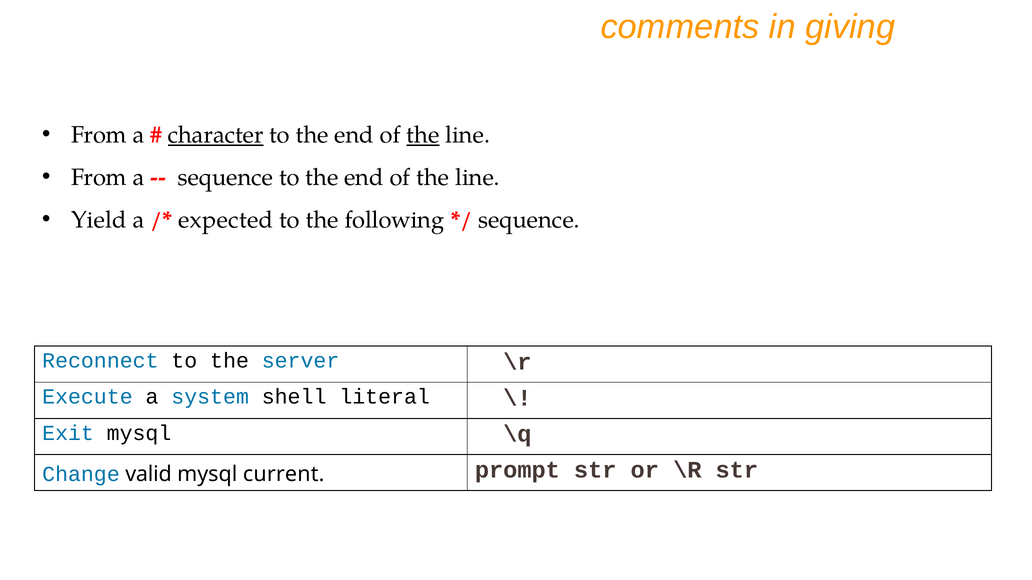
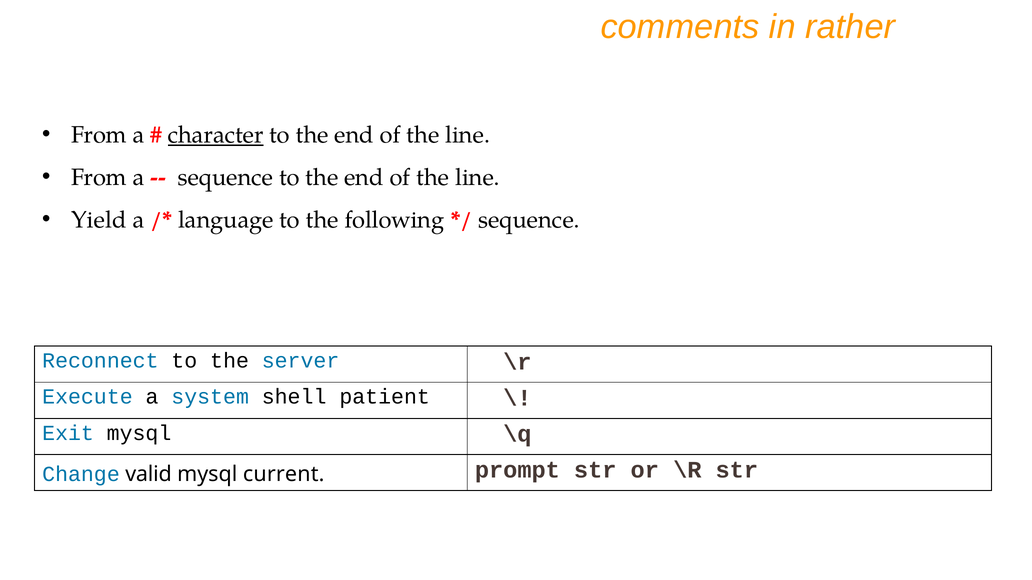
giving: giving -> rather (850, 27)
the underline: present -> none (423, 135)
expected: expected -> language (226, 220)
literal: literal -> patient (385, 397)
